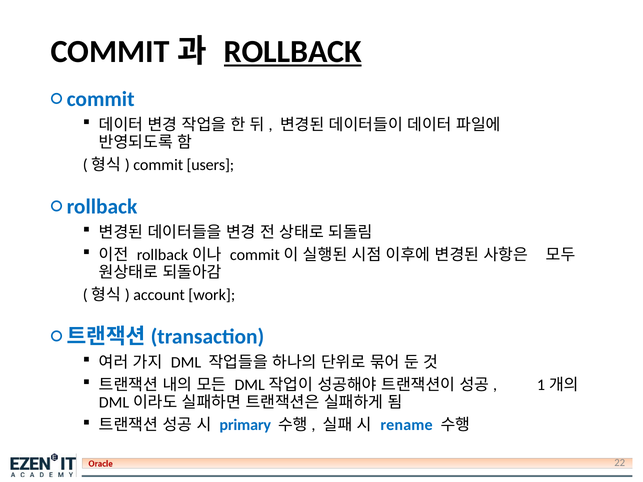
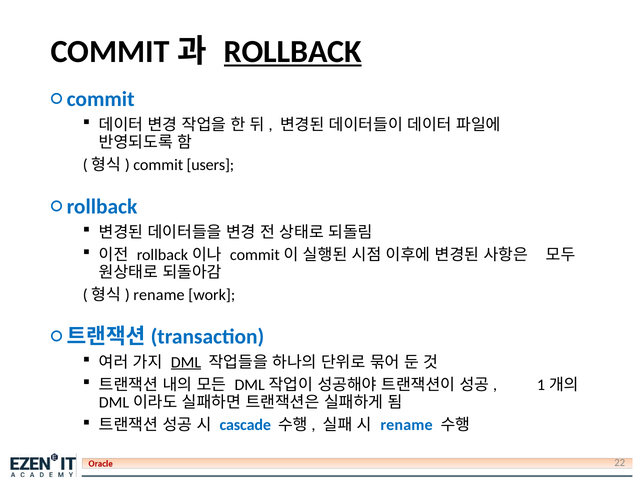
account: account -> rename (159, 295)
DML underline: none -> present (186, 362)
primary: primary -> cascade (245, 425)
